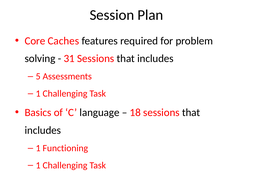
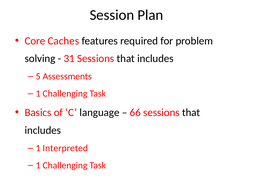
18: 18 -> 66 (135, 112)
Functioning: Functioning -> Interpreted (65, 148)
